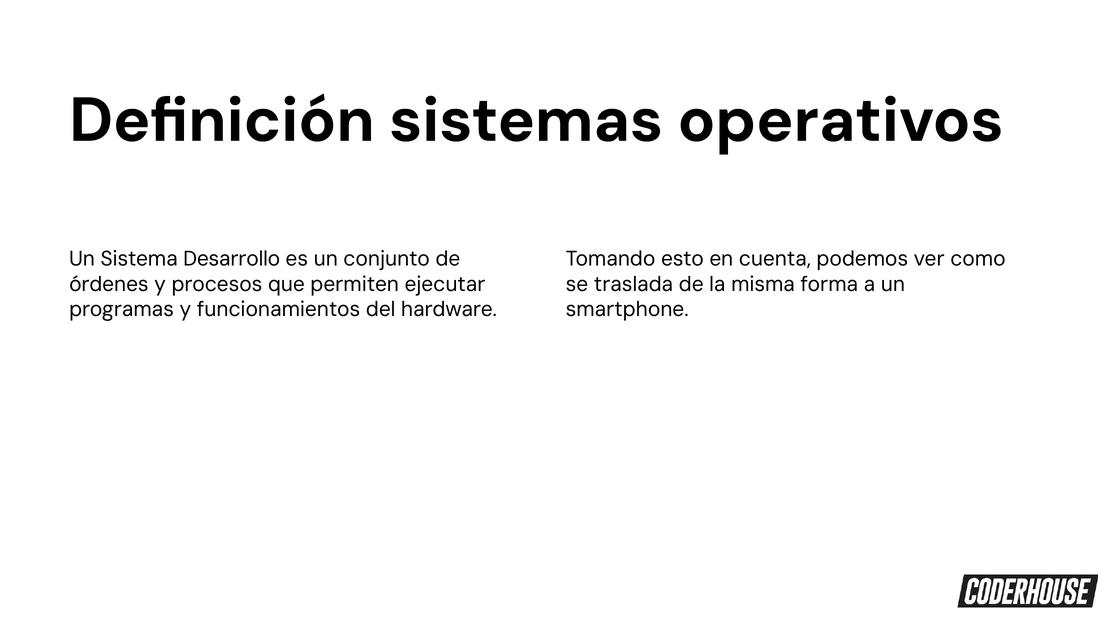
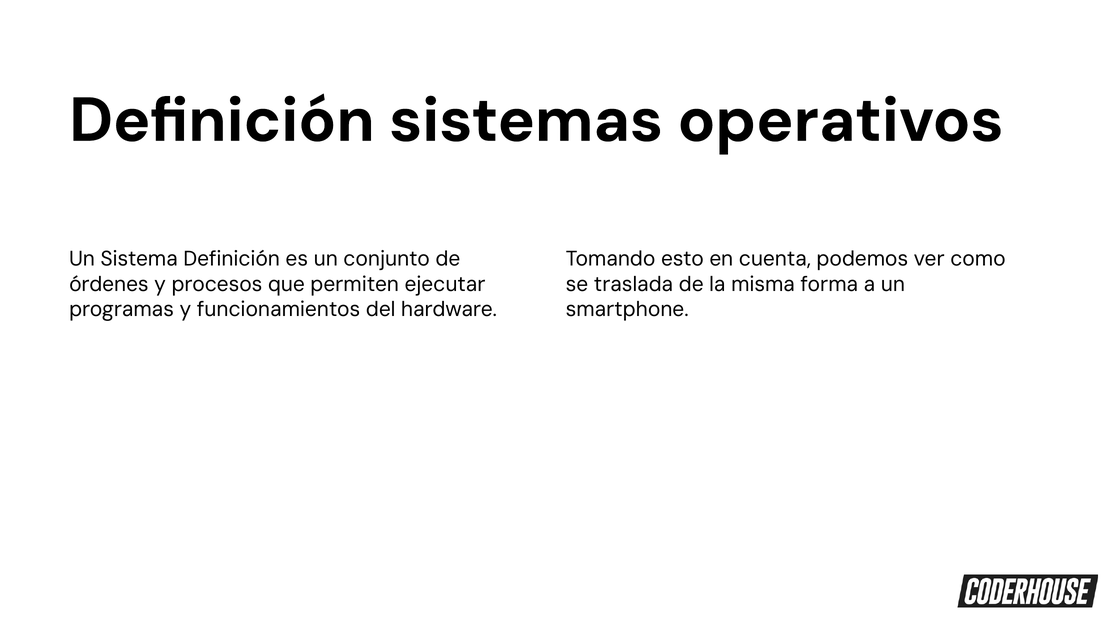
Sistema Desarrollo: Desarrollo -> Definición (232, 259)
